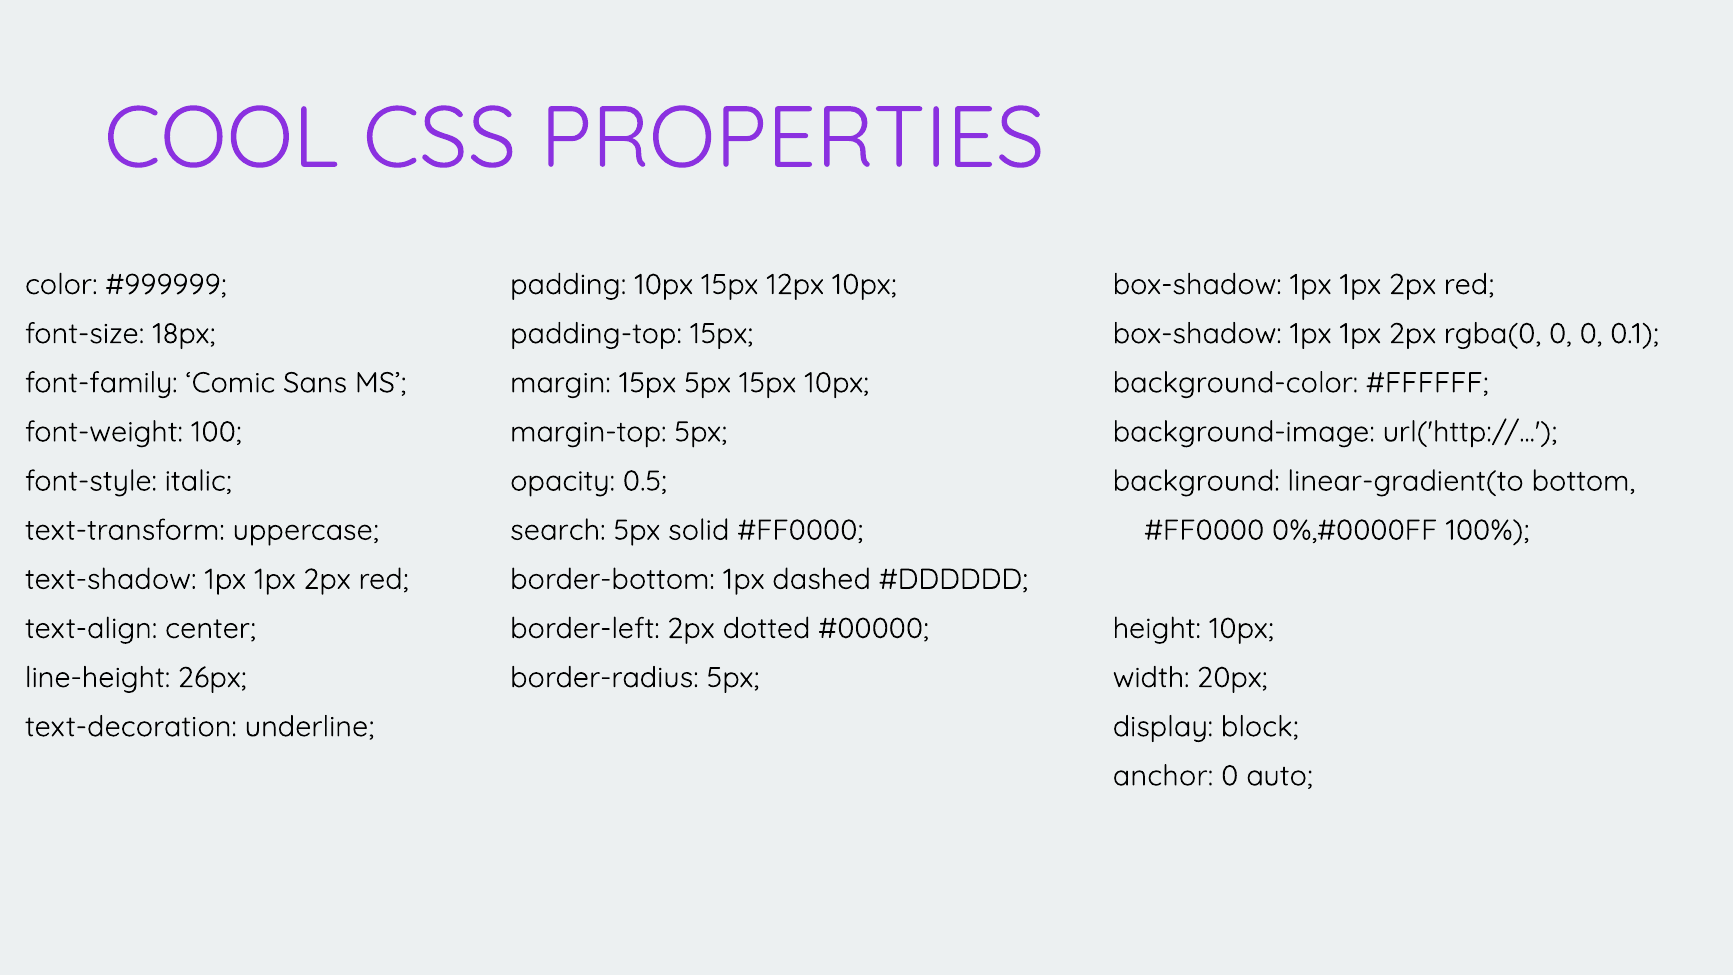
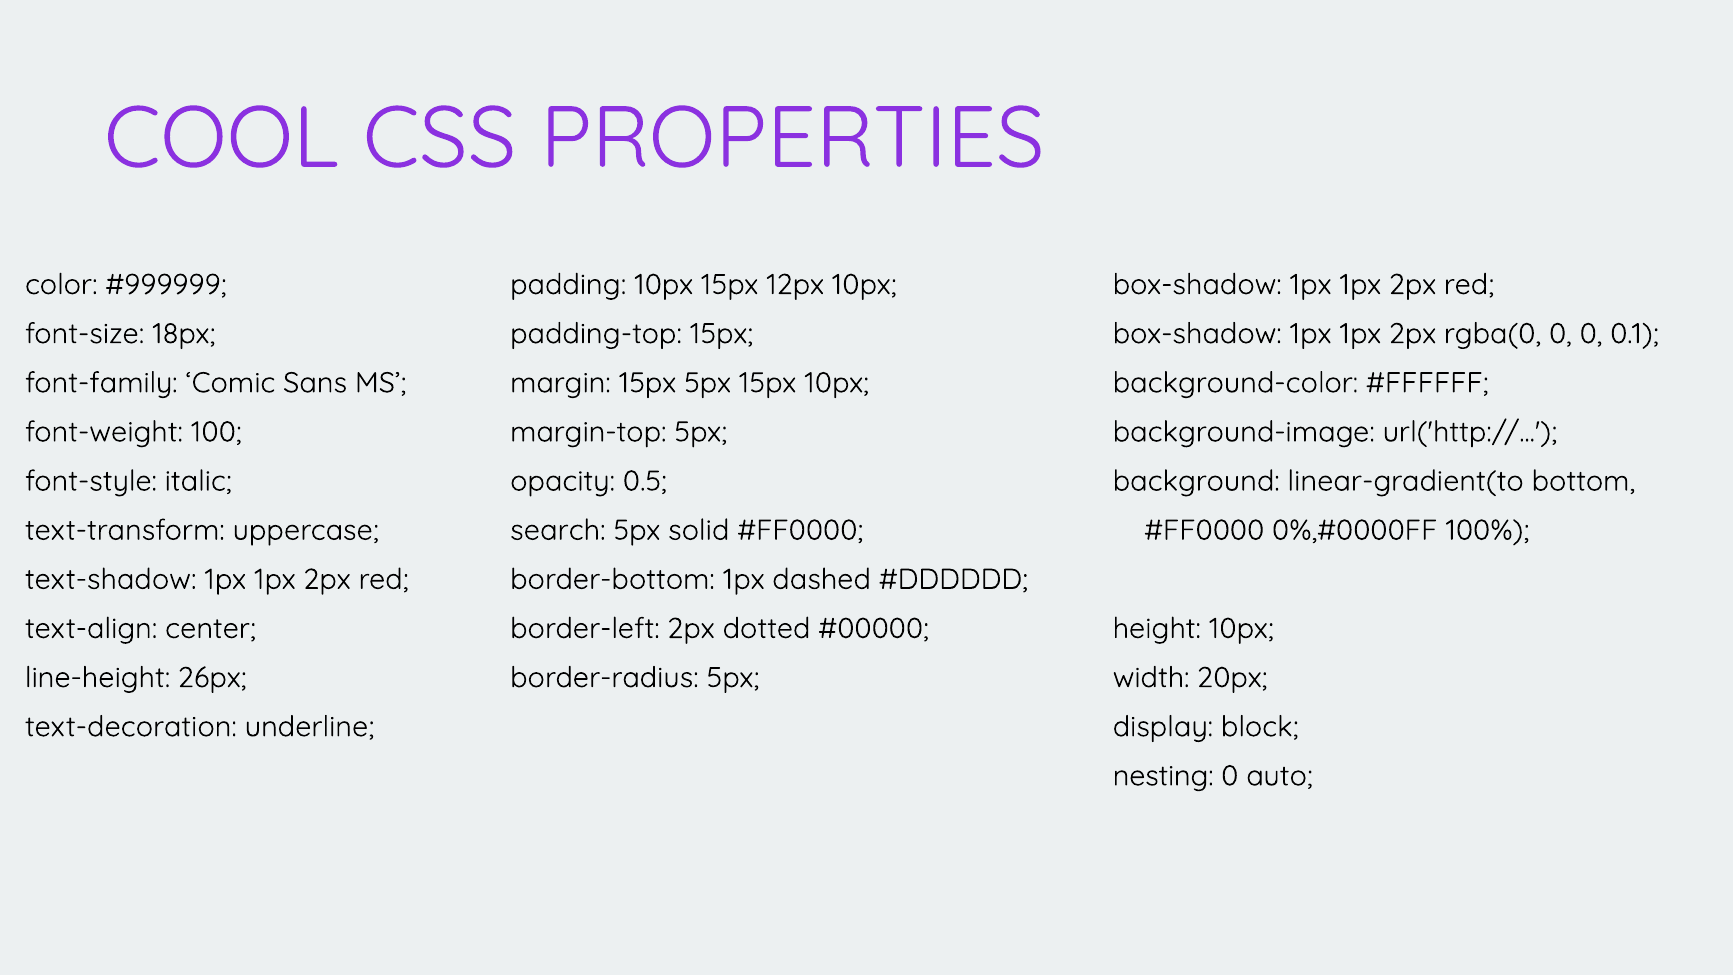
anchor: anchor -> nesting (1163, 776)
